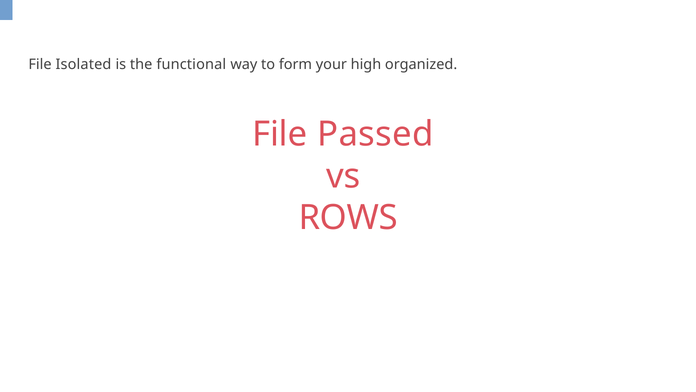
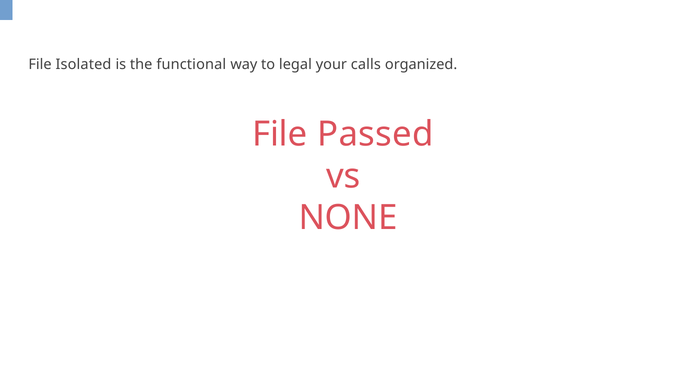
form: form -> legal (295, 64)
high: high -> calls (366, 64)
ROWS: ROWS -> NONE (348, 218)
